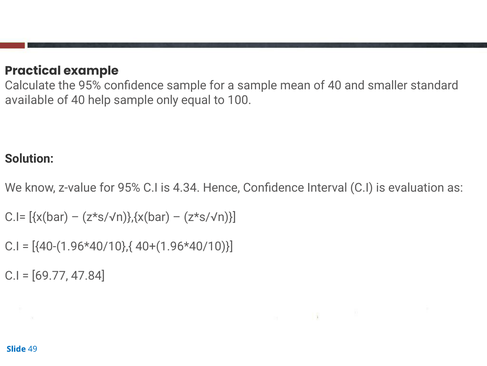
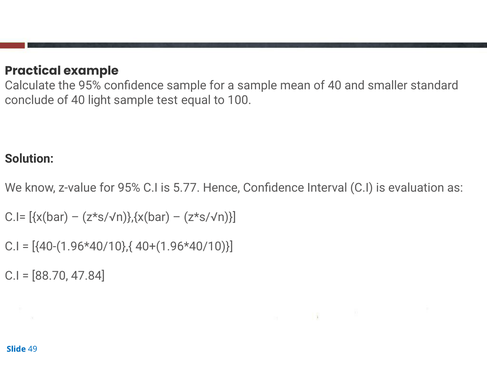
available: available -> conclude (29, 100)
help: help -> light (99, 100)
only: only -> test (167, 100)
4.34: 4.34 -> 5.77 (186, 188)
69.77: 69.77 -> 88.70 (50, 275)
